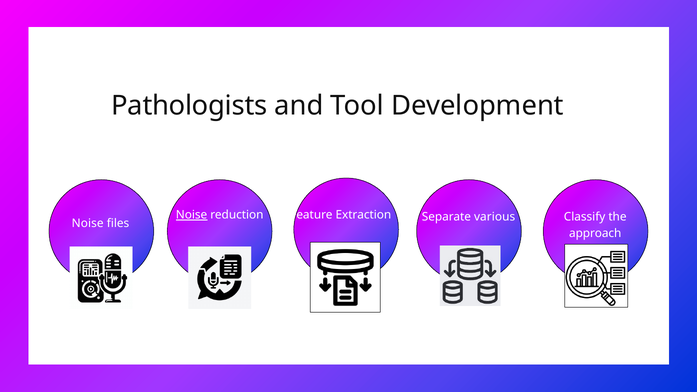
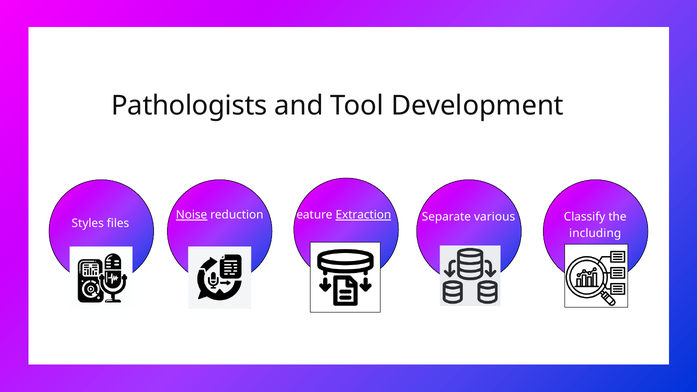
Extraction underline: none -> present (363, 215)
Noise: Noise -> Styles (88, 223)
approach: approach -> including (595, 233)
